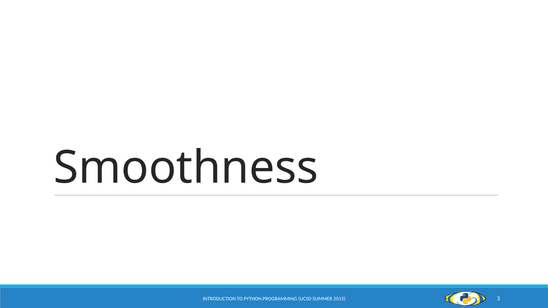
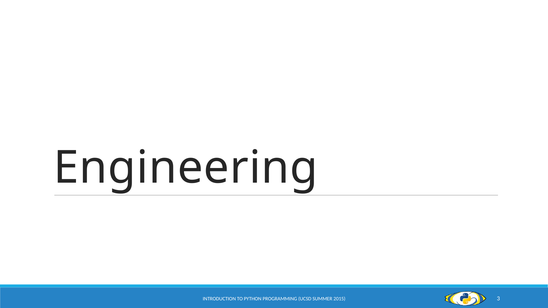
Smoothness: Smoothness -> Engineering (186, 168)
